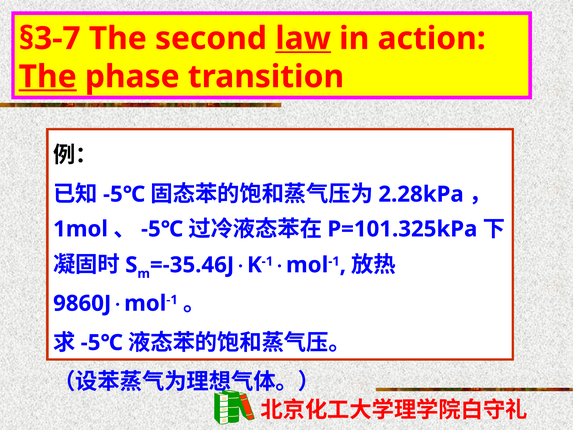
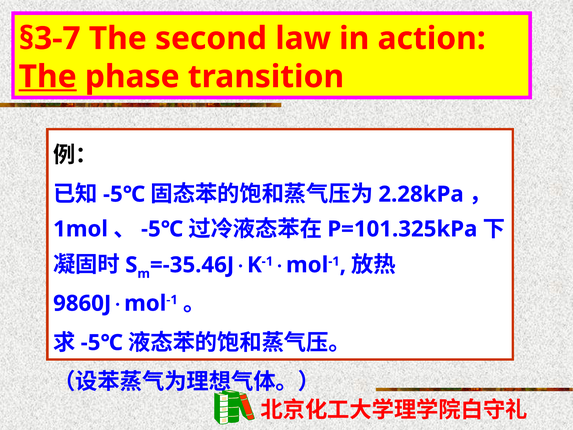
law underline: present -> none (303, 38)
